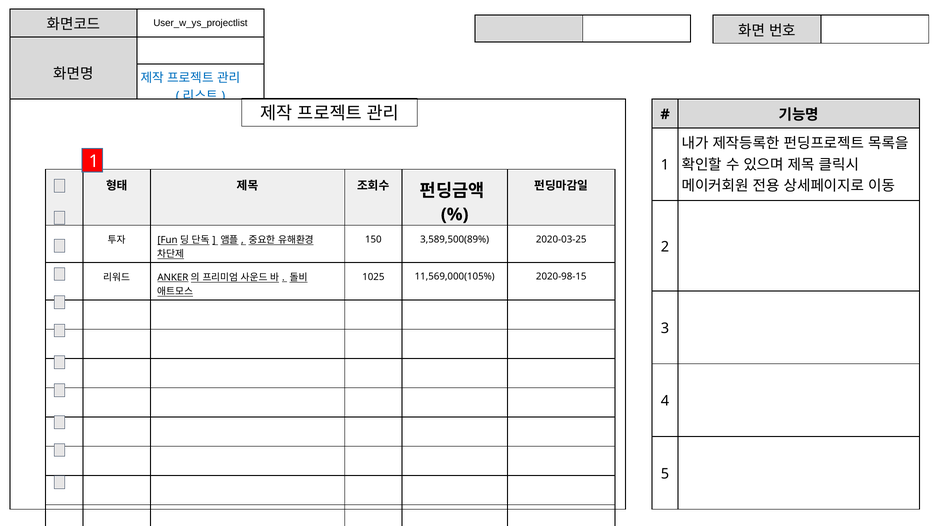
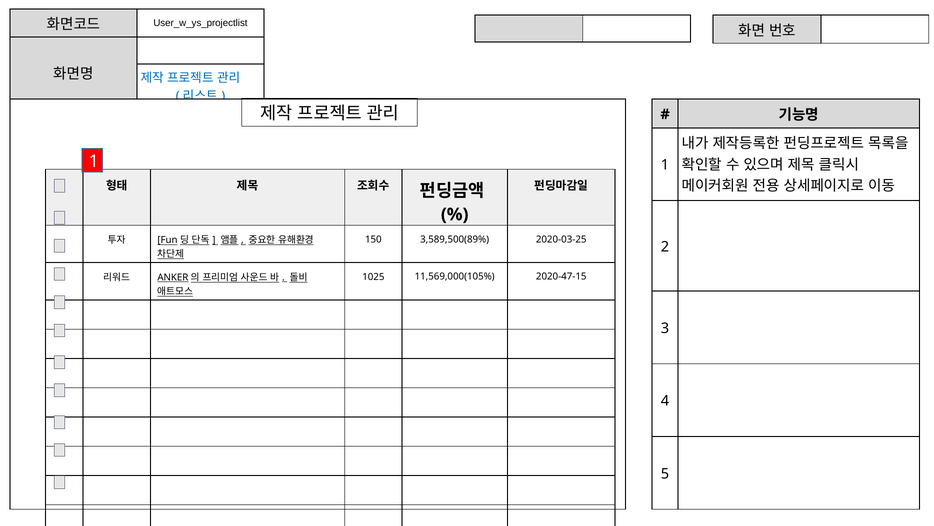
2020-98-15: 2020-98-15 -> 2020-47-15 (561, 276)
